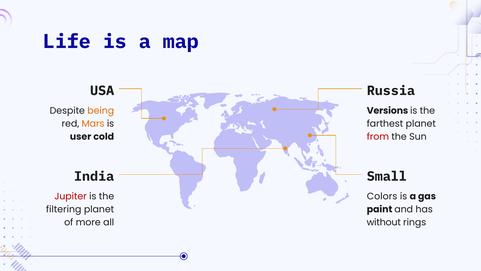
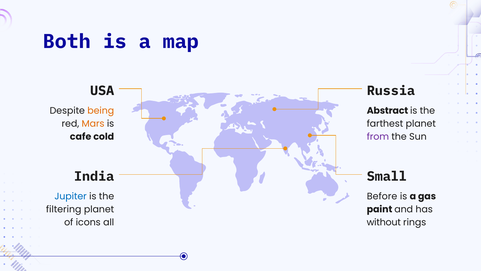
Life: Life -> Both (67, 42)
Versions: Versions -> Abstract (387, 111)
user: user -> cafe (81, 136)
from colour: red -> purple (378, 136)
Jupiter colour: red -> blue (71, 196)
Colors: Colors -> Before (382, 196)
more: more -> icons (88, 222)
